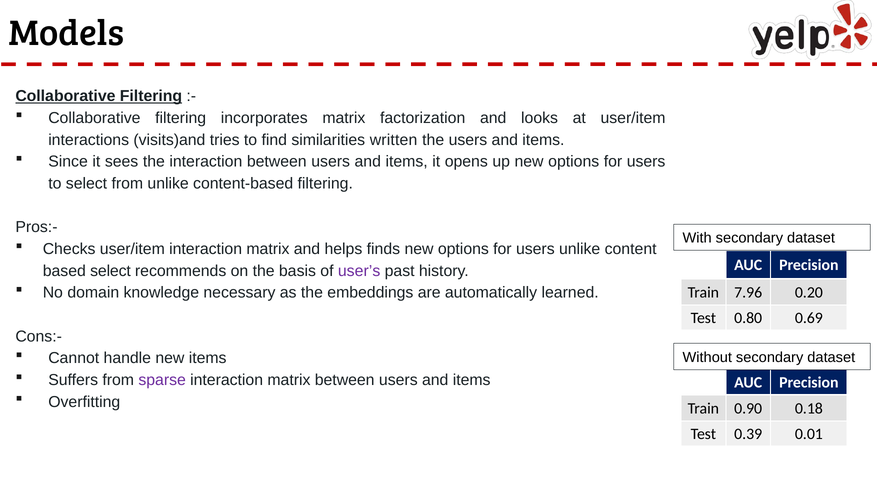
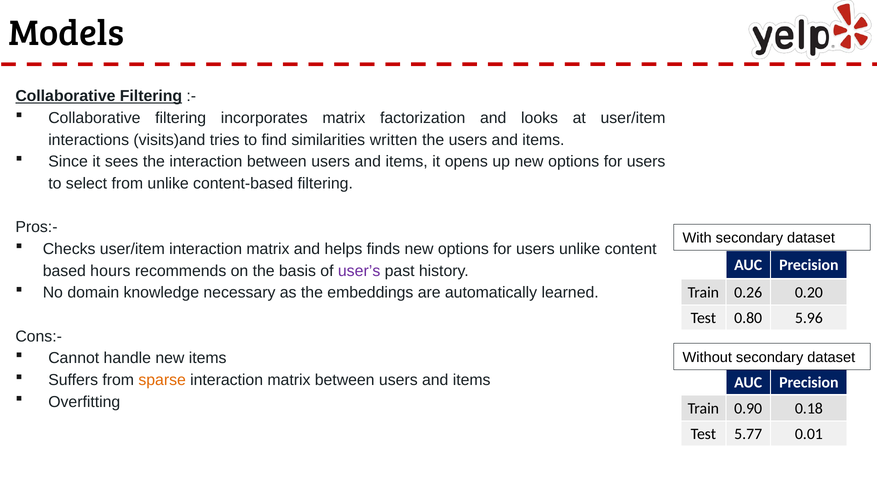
based select: select -> hours (110, 271)
7.96: 7.96 -> 0.26 (748, 293)
0.69: 0.69 -> 5.96 (809, 318)
sparse colour: purple -> orange (162, 380)
0.39: 0.39 -> 5.77 (748, 434)
